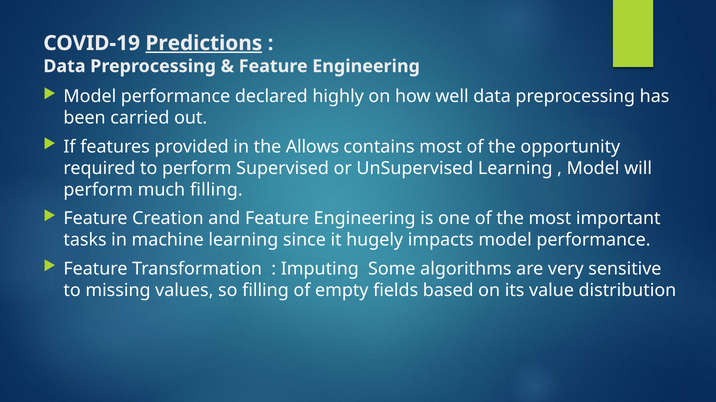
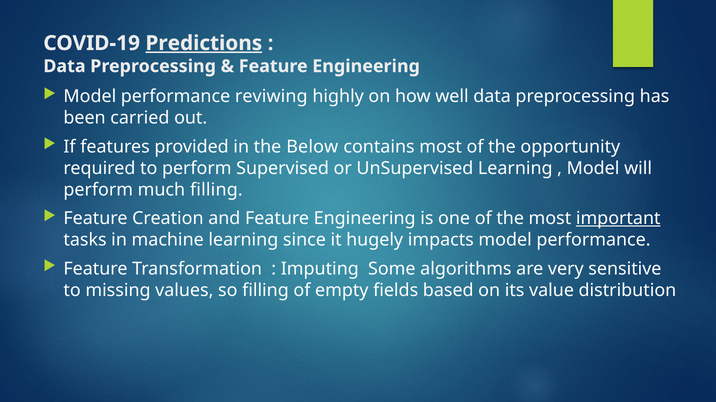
declared: declared -> reviwing (271, 97)
Allows: Allows -> Below (312, 147)
important underline: none -> present (618, 219)
